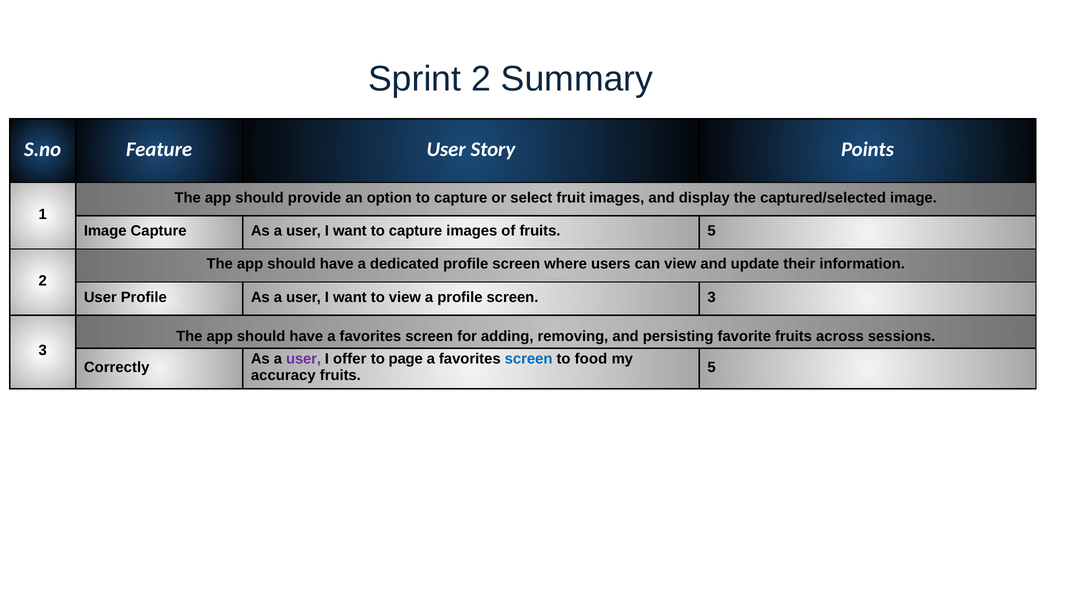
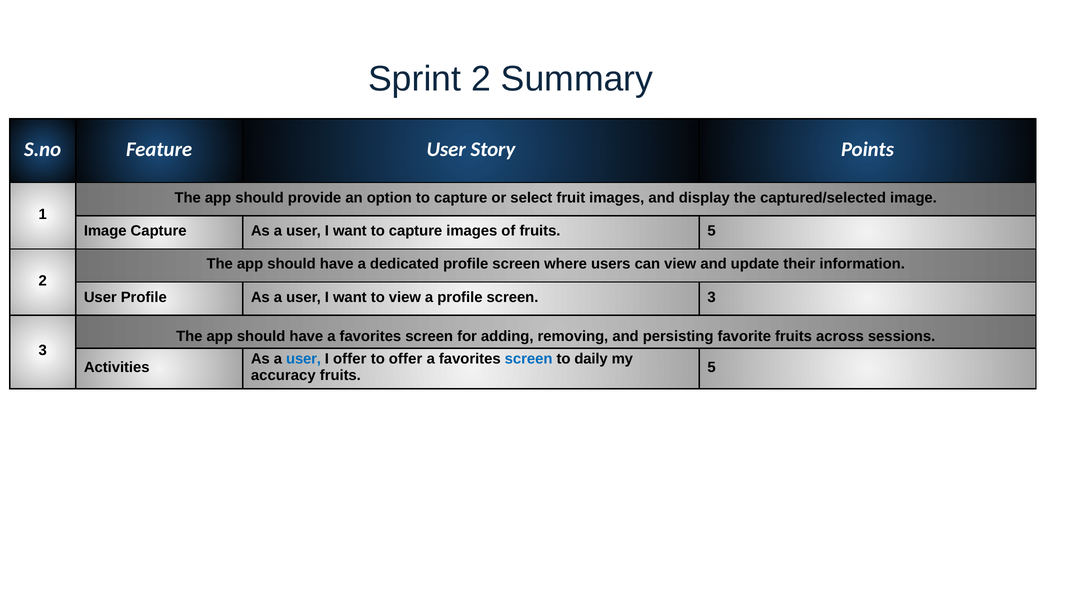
user colour: purple -> blue (304, 359)
to page: page -> offer (406, 359)
food: food -> daily (591, 359)
Correctly: Correctly -> Activities (117, 367)
